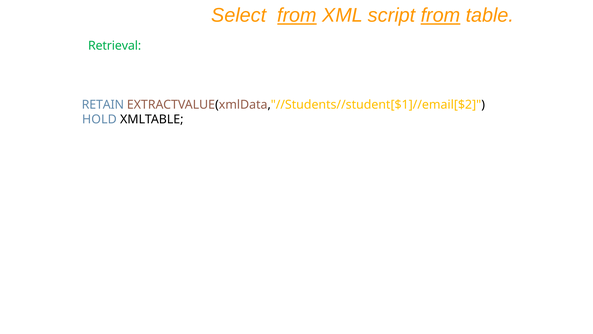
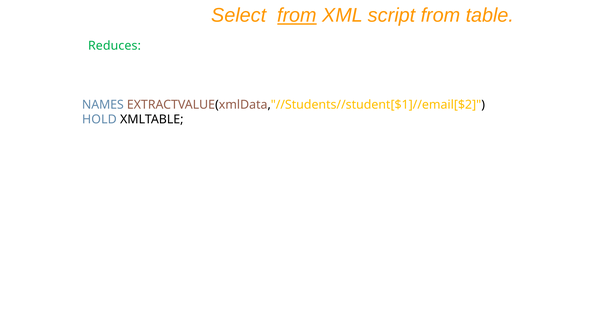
from underline: present -> none (441, 15)
Retrieval: Retrieval -> Reduces (114, 46)
RETAIN: RETAIN -> NAMES (103, 105)
